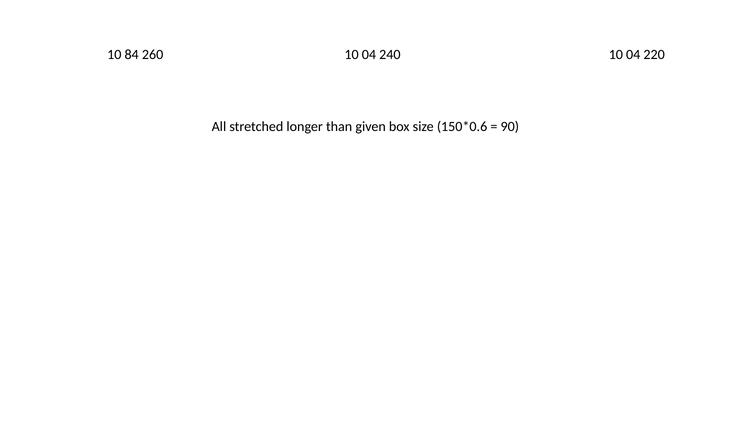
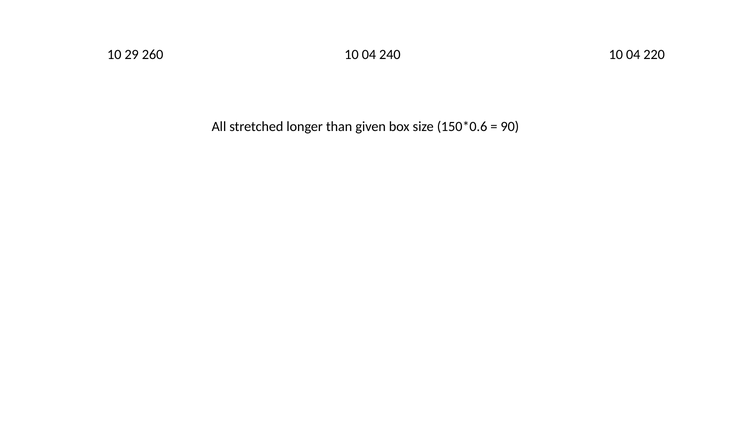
84: 84 -> 29 (132, 55)
